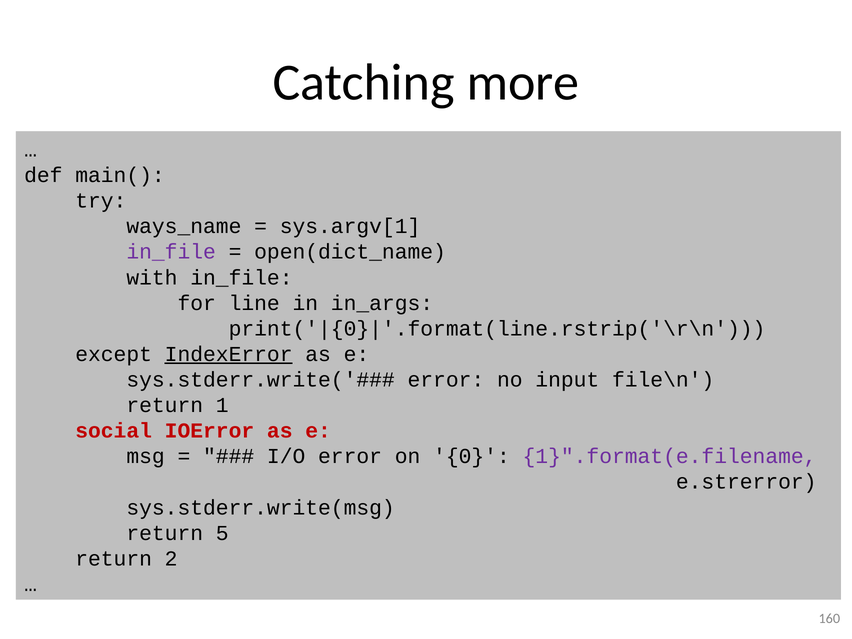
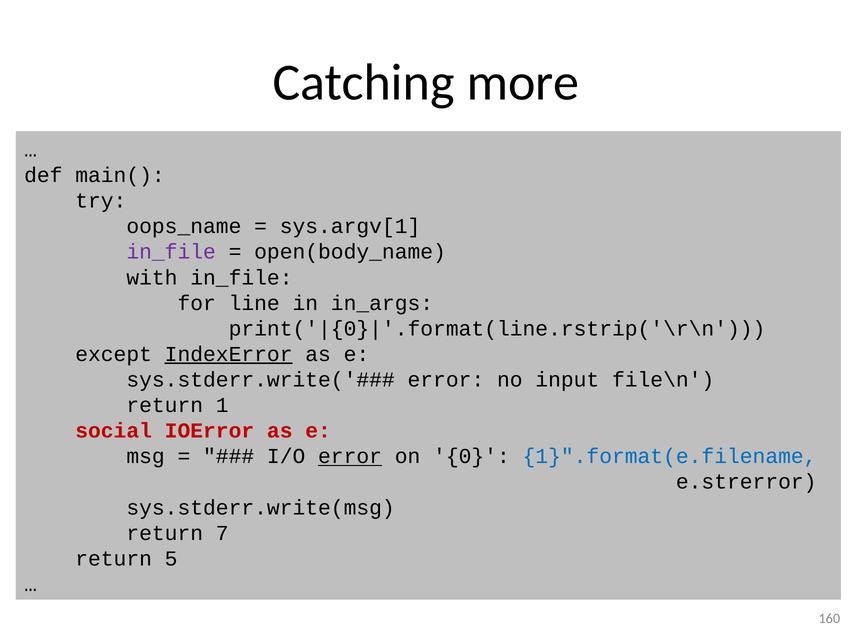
ways_name: ways_name -> oops_name (184, 226)
open(dict_name: open(dict_name -> open(body_name (350, 252)
error underline: none -> present (350, 456)
1}".format(e.filename colour: purple -> blue (670, 456)
5: 5 -> 7 (222, 533)
2: 2 -> 5 (171, 559)
